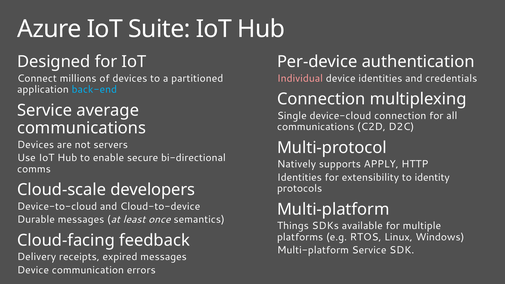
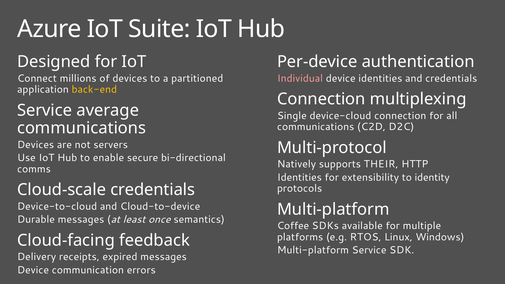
back-end colour: light blue -> yellow (94, 90)
APPLY: APPLY -> THEIR (381, 164)
Cloud-scale developers: developers -> credentials (153, 190)
Things: Things -> Coffee (293, 226)
